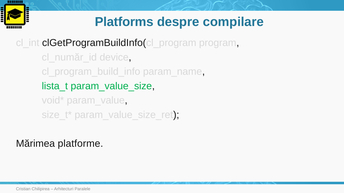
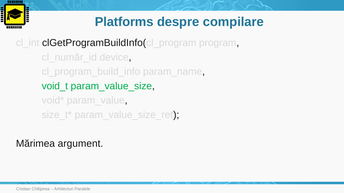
lista_t: lista_t -> void_t (55, 86)
platforme: platforme -> argument (80, 144)
